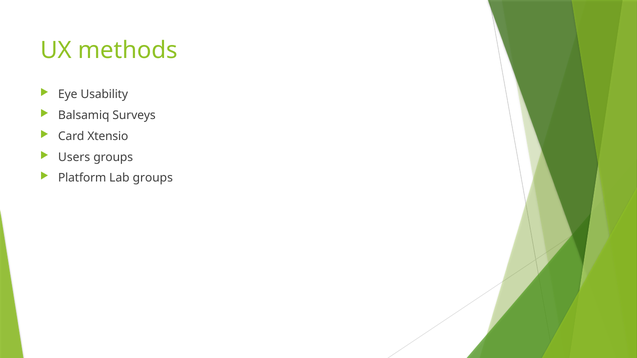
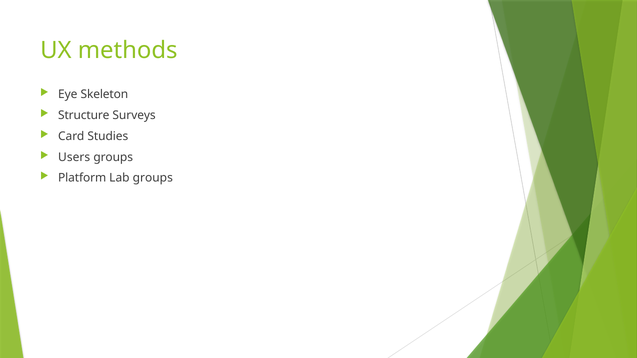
Usability: Usability -> Skeleton (104, 94)
Balsamiq: Balsamiq -> Structure (84, 115)
Xtensio: Xtensio -> Studies (108, 136)
